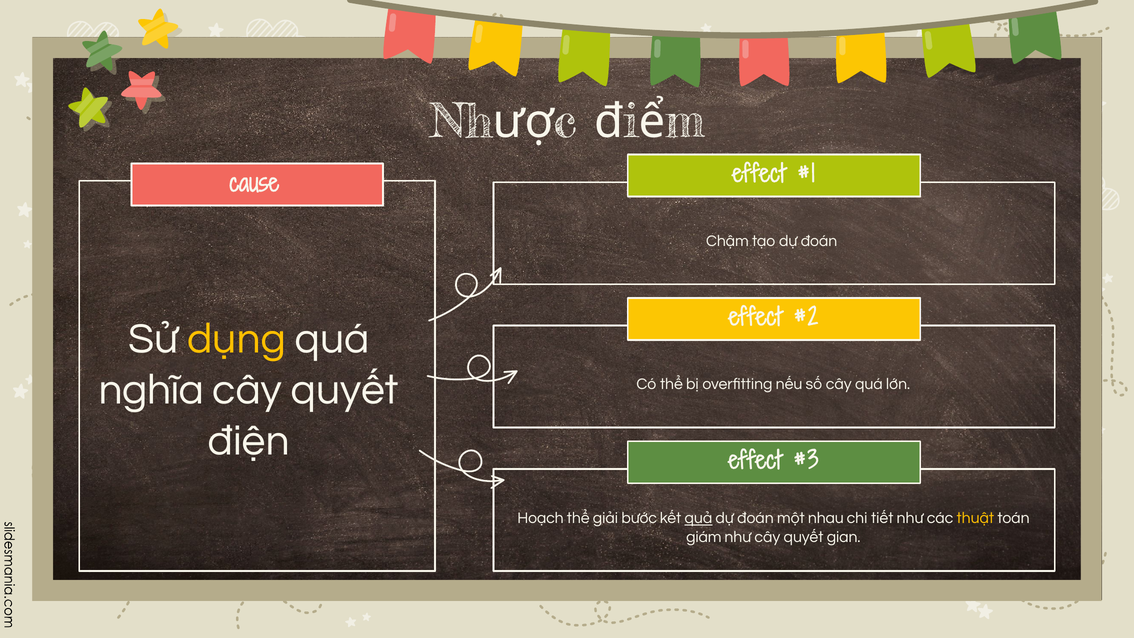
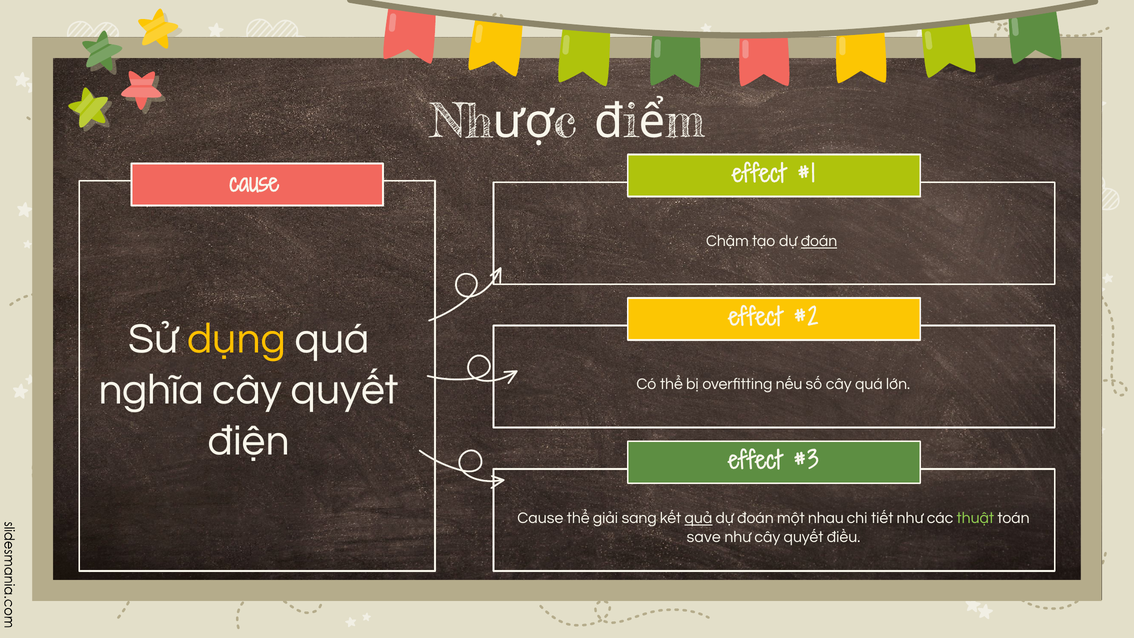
đoán underline: none -> present (819, 241)
Hoạch: Hoạch -> Cause (540, 518)
bước: bước -> sang (639, 518)
thuật colour: yellow -> light green (975, 518)
giám: giám -> save (704, 537)
gian: gian -> điều (844, 537)
